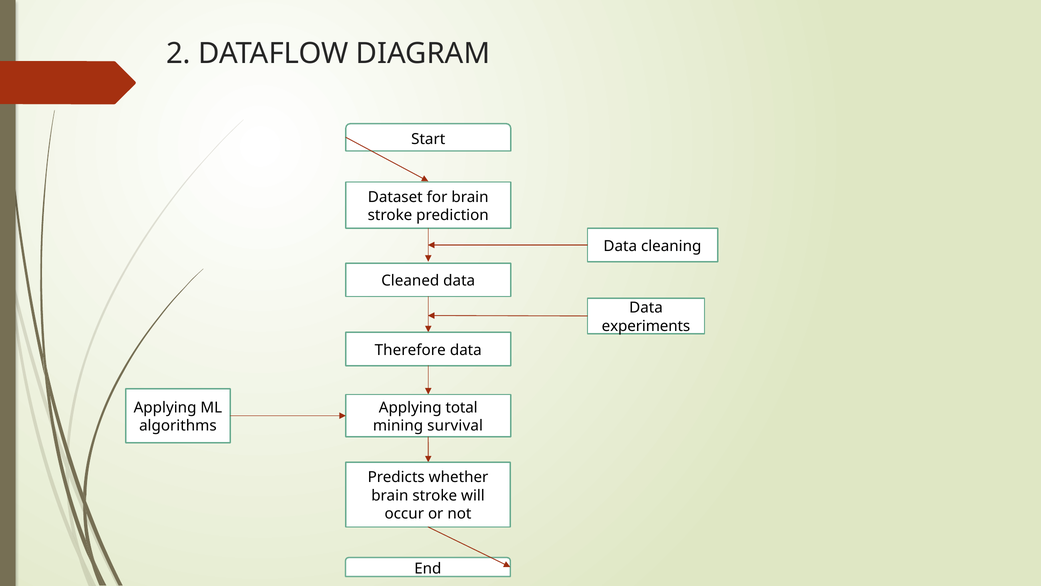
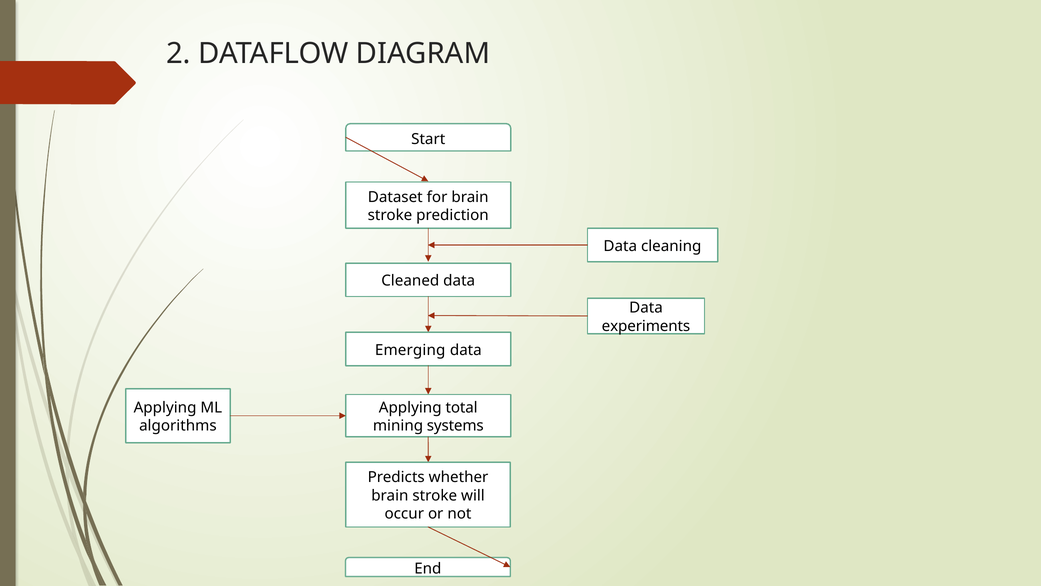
Therefore: Therefore -> Emerging (410, 350)
survival: survival -> systems (455, 426)
